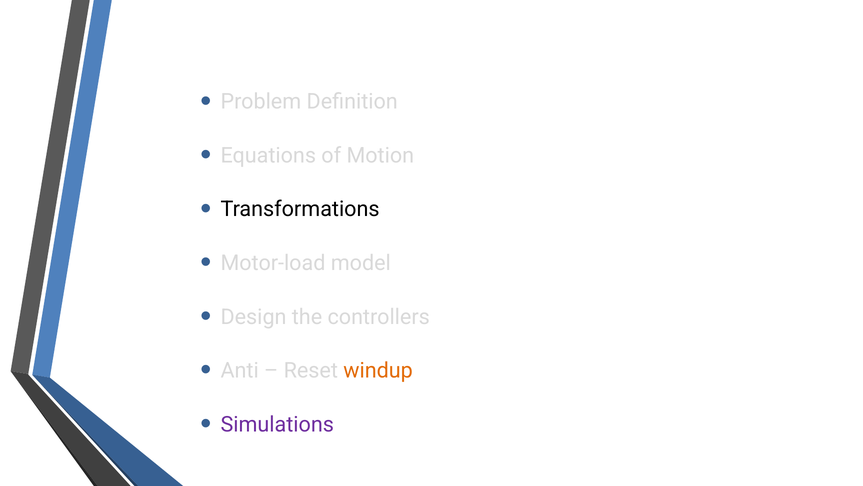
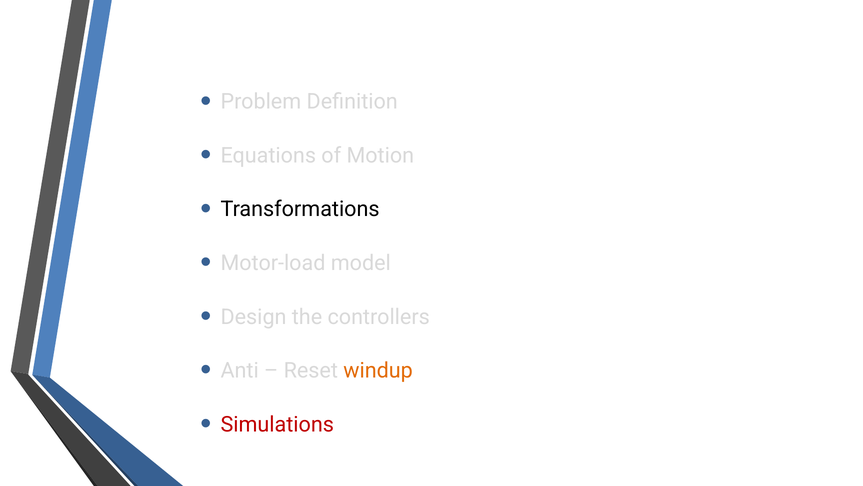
Simulations colour: purple -> red (277, 424)
